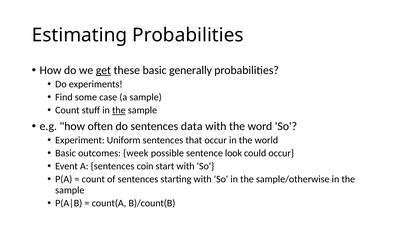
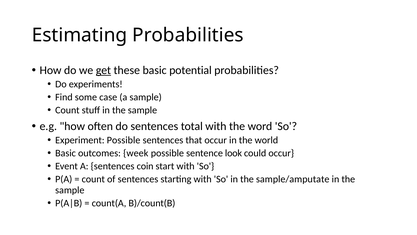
generally: generally -> potential (190, 70)
the underline: present -> none (119, 110)
data: data -> total (192, 126)
Experiment Uniform: Uniform -> Possible (124, 140)
sample/otherwise: sample/otherwise -> sample/amputate (293, 179)
